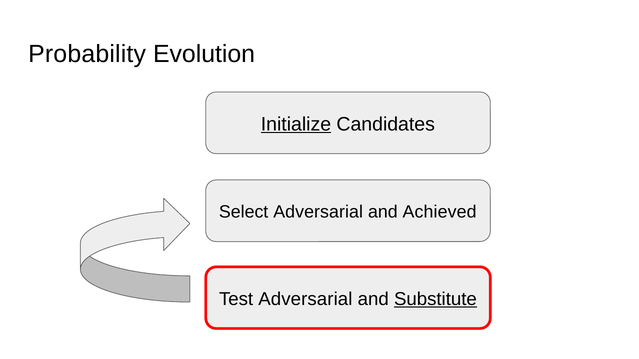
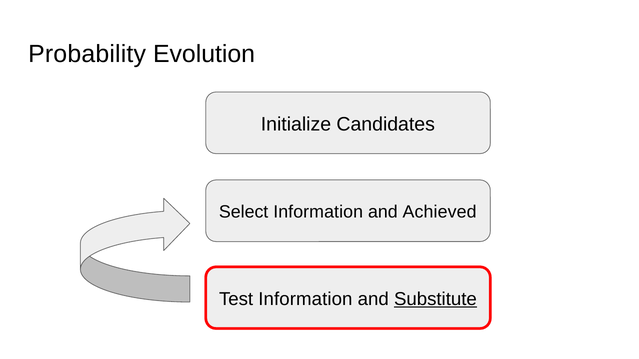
Initialize underline: present -> none (296, 124)
Select Adversarial: Adversarial -> Information (318, 212)
Test Adversarial: Adversarial -> Information (305, 299)
